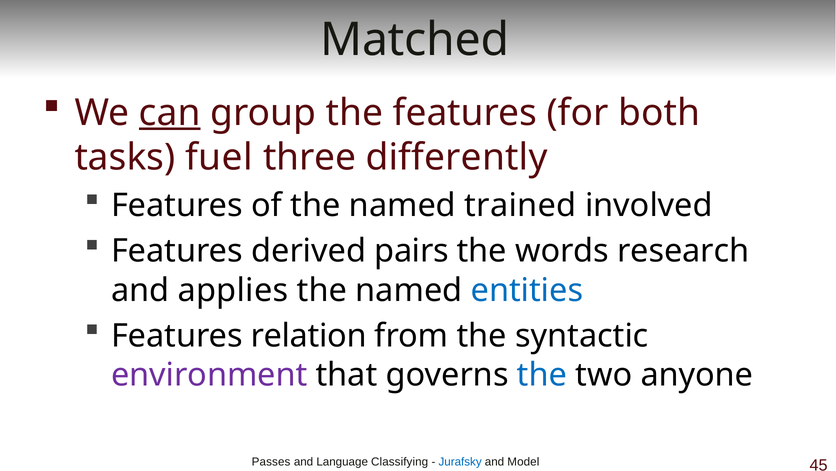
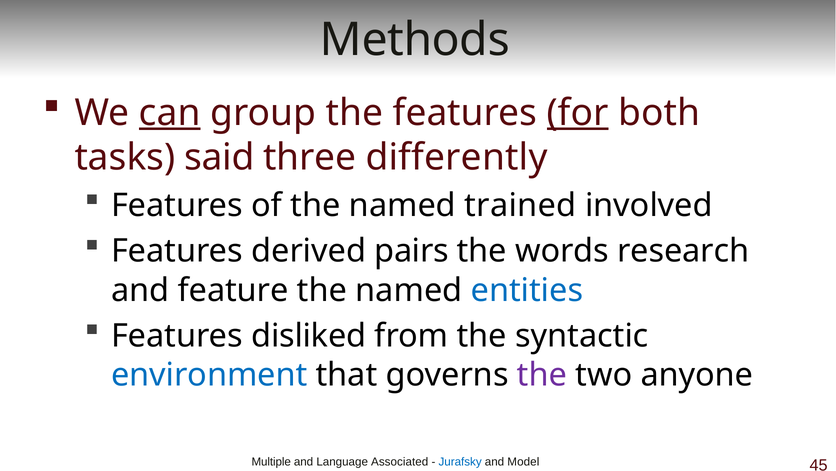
Matched: Matched -> Methods (415, 40)
for underline: none -> present (578, 113)
fuel: fuel -> said (219, 157)
applies: applies -> feature (233, 290)
relation: relation -> disliked (309, 335)
environment colour: purple -> blue (209, 374)
the colour: blue -> purple (542, 374)
Passes: Passes -> Multiple (271, 461)
Classifying: Classifying -> Associated (400, 461)
